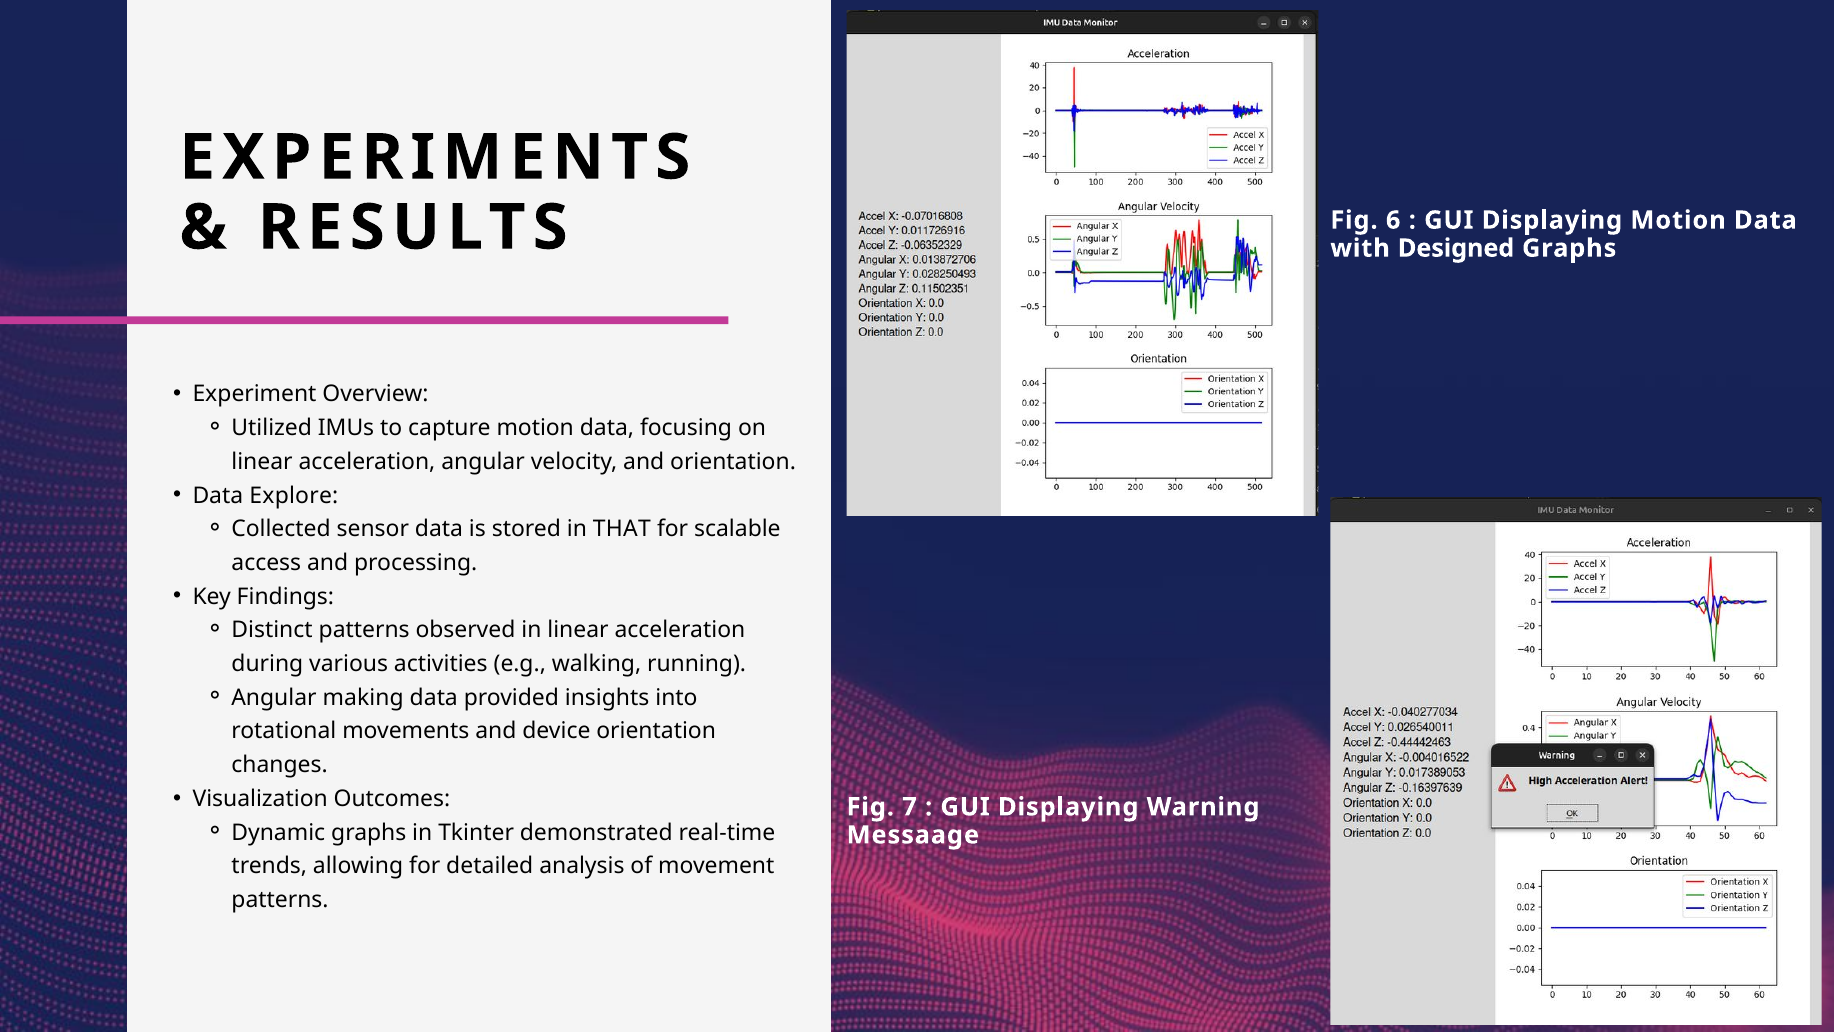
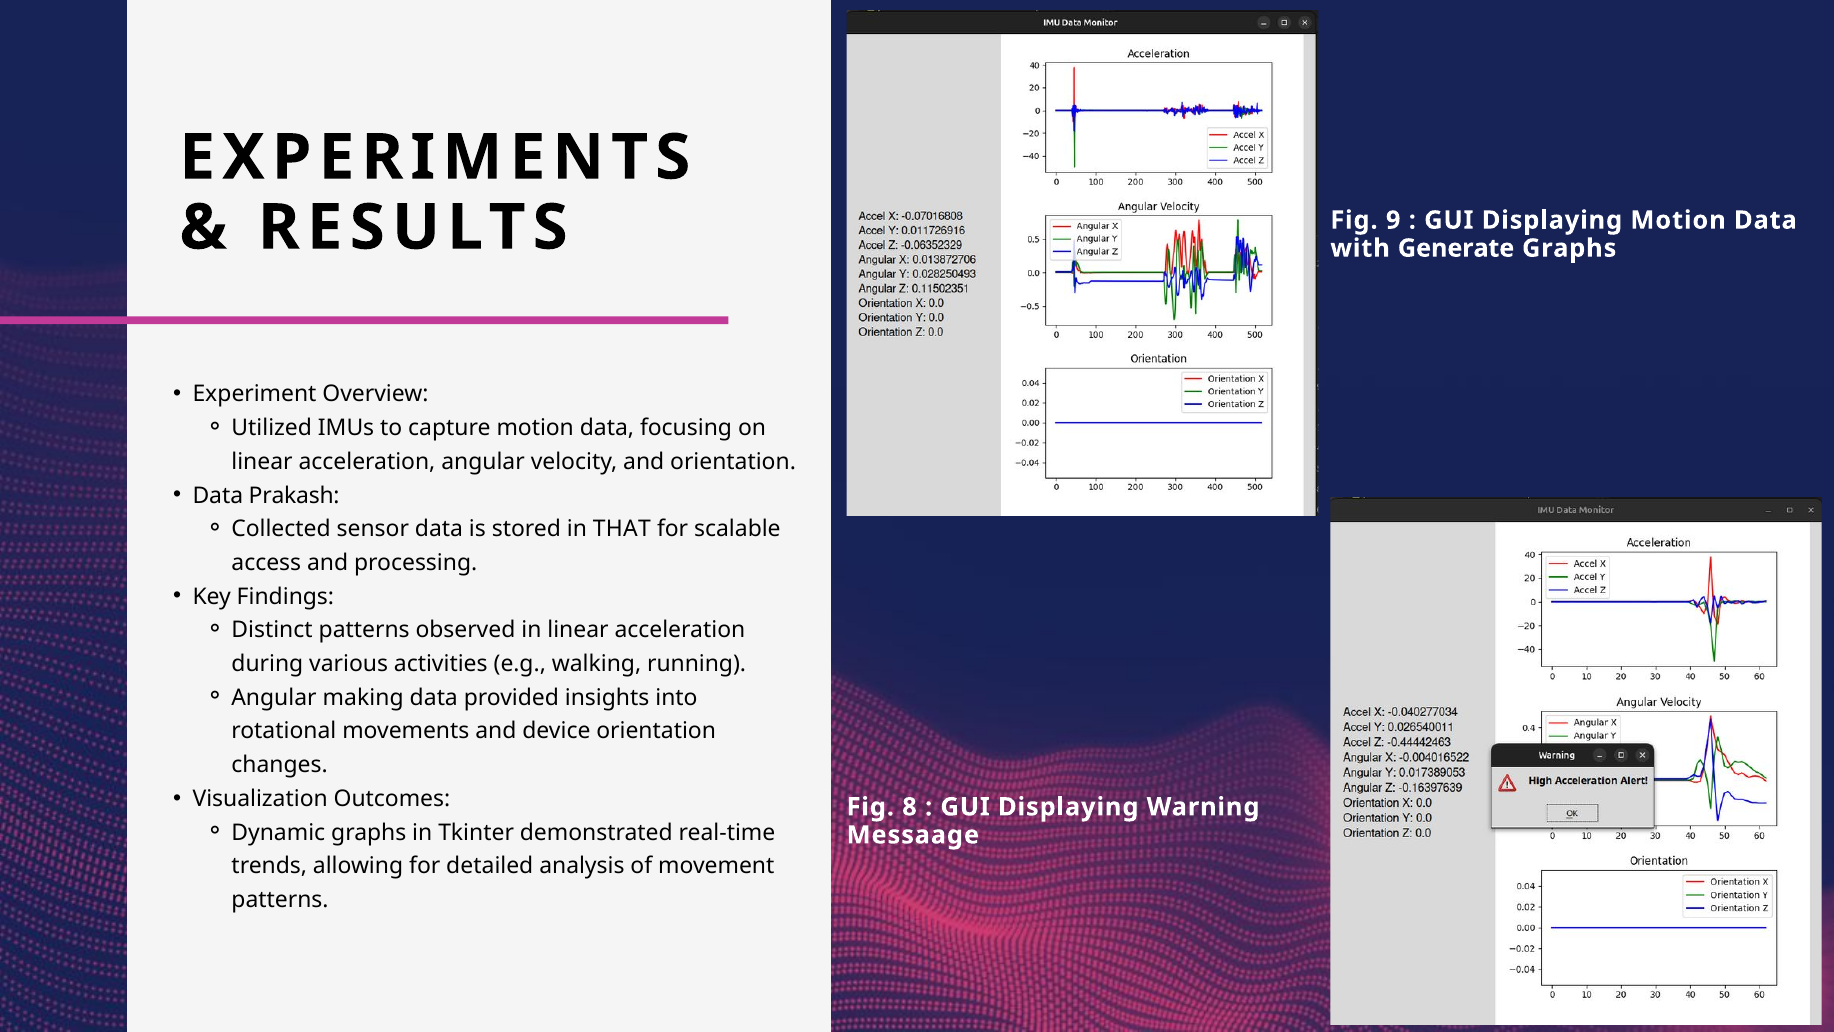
6: 6 -> 9 (1393, 220)
Designed: Designed -> Generate (1456, 248)
Explore: Explore -> Prakash (294, 495)
7: 7 -> 8 (909, 807)
